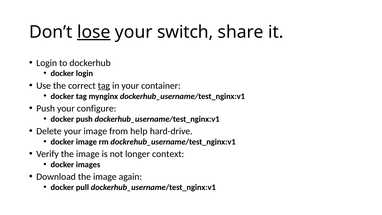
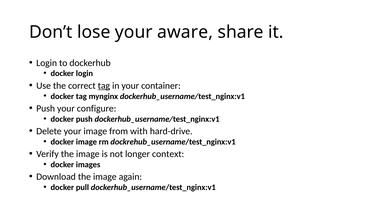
lose underline: present -> none (94, 32)
switch: switch -> aware (185, 32)
help: help -> with (139, 131)
